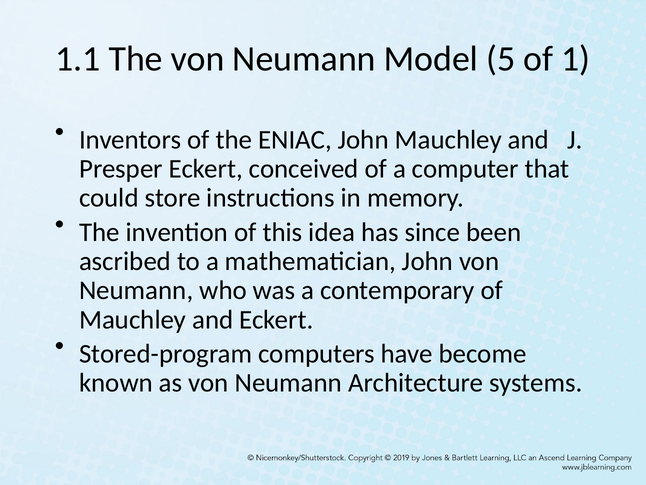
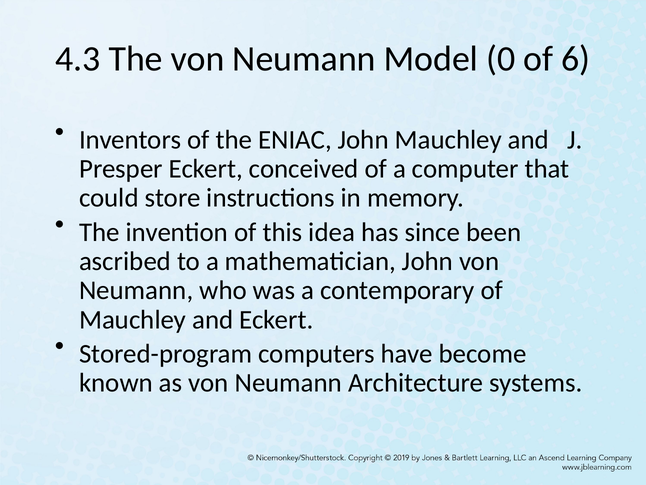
1.1: 1.1 -> 4.3 (78, 59)
5: 5 -> 0 (501, 59)
1: 1 -> 6 (576, 59)
